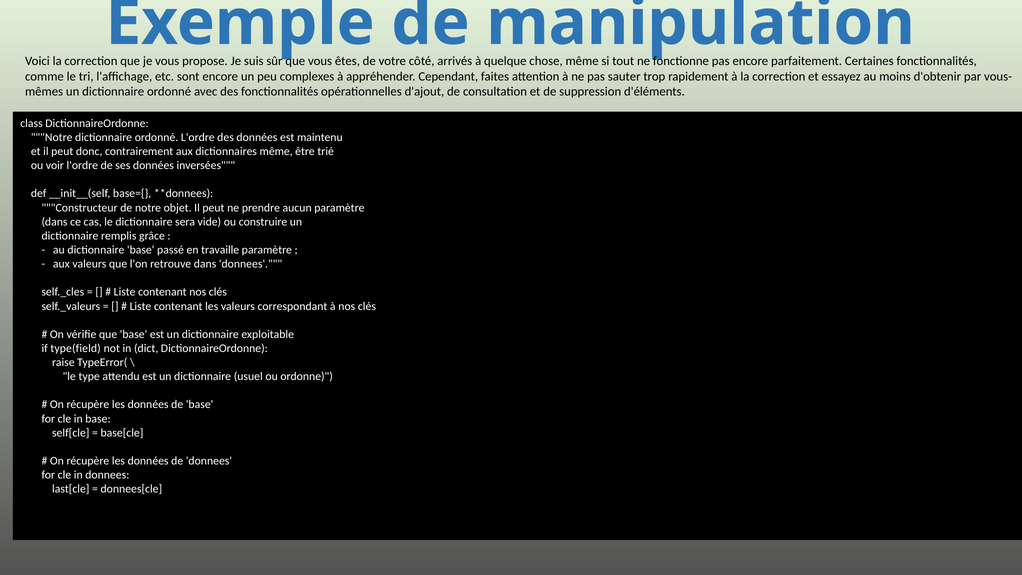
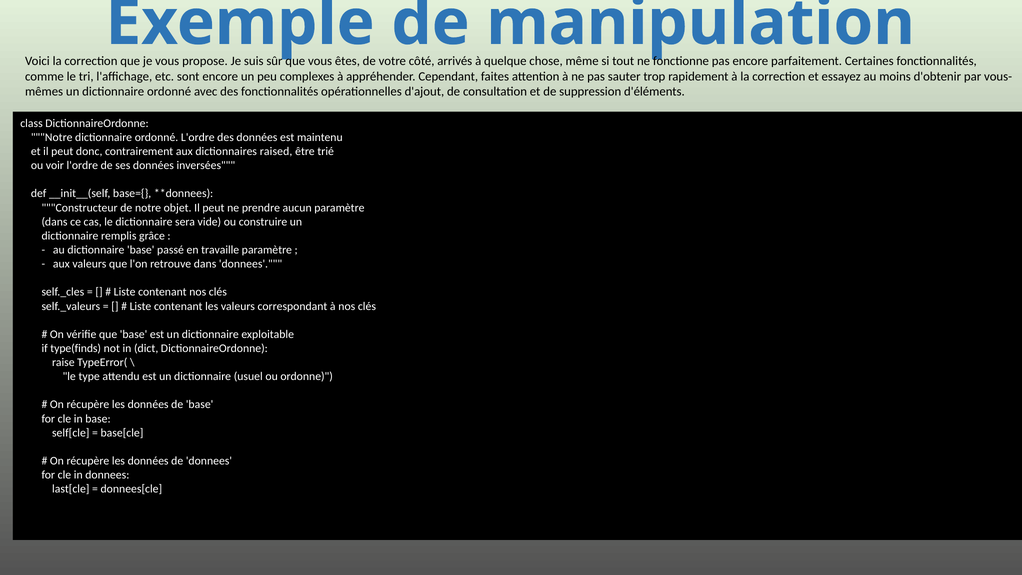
dictionnaires même: même -> raised (276, 151)
type(field: type(field -> type(finds (76, 348)
